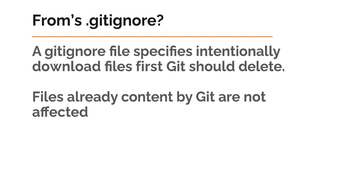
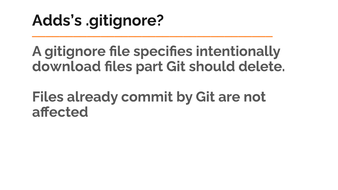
From’s: From’s -> Adds’s (57, 21)
first: first -> part (149, 67)
content: content -> commit (147, 97)
